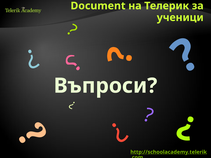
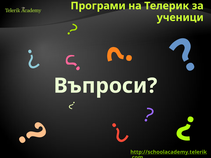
Document: Document -> Програми (98, 6)
